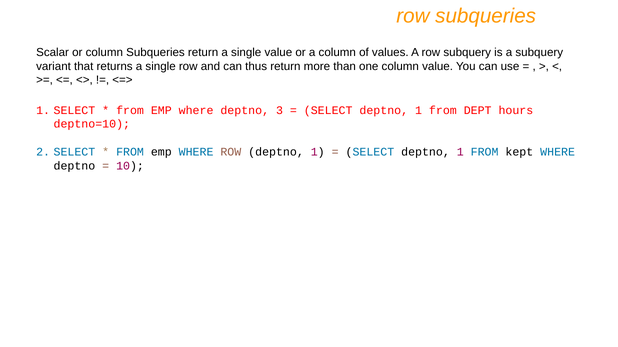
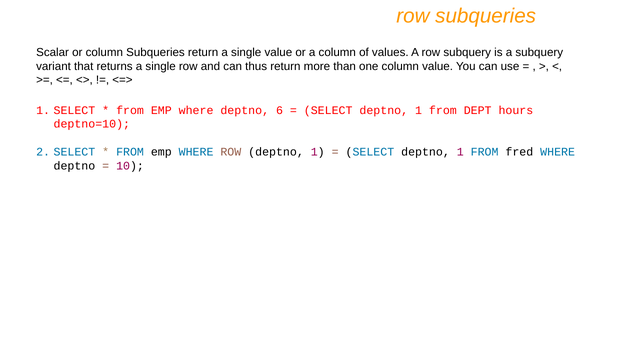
3: 3 -> 6 (280, 110)
kept: kept -> fred (519, 152)
